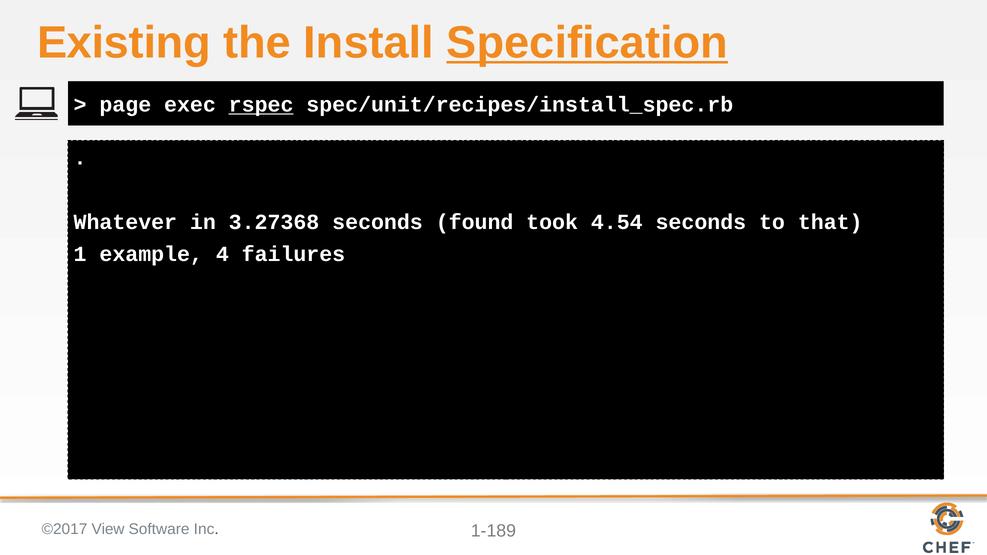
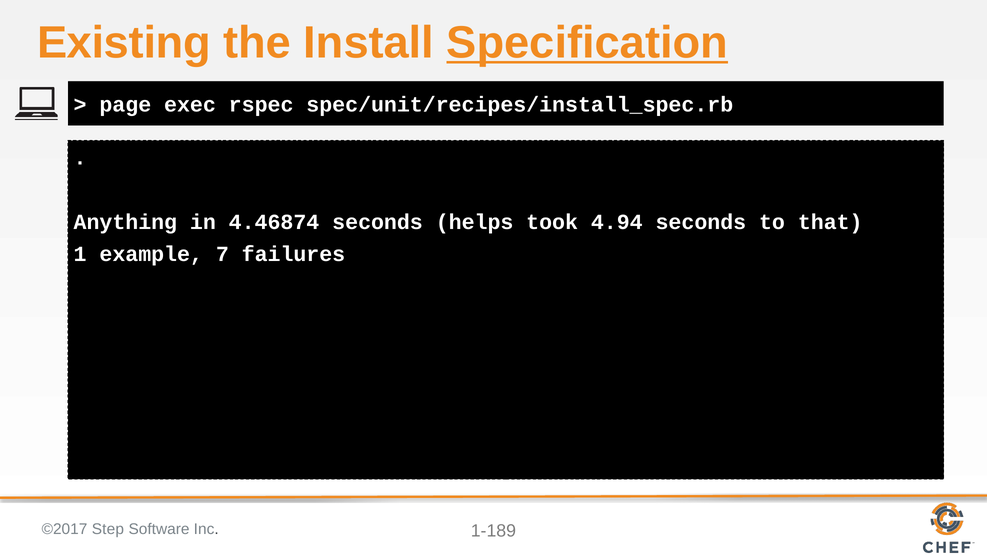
rspec underline: present -> none (261, 105)
Whatever: Whatever -> Anything (125, 222)
3.27368: 3.27368 -> 4.46874 (274, 222)
found: found -> helps (475, 222)
4.54: 4.54 -> 4.94 (617, 222)
4: 4 -> 7 (222, 254)
View: View -> Step (108, 529)
